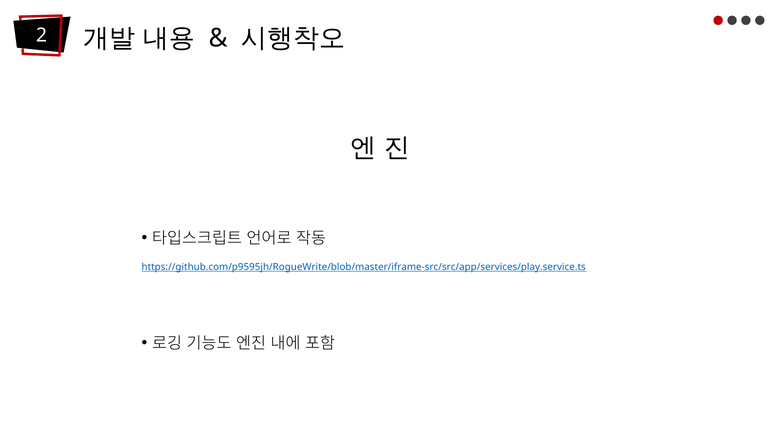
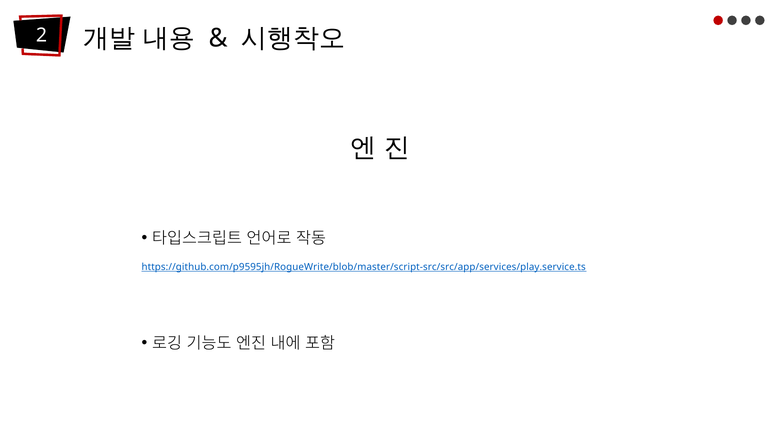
https://github.com/p9595jh/RogueWrite/blob/master/iframe-src/src/app/services/play.service.ts: https://github.com/p9595jh/RogueWrite/blob/master/iframe-src/src/app/services/play.service.ts -> https://github.com/p9595jh/RogueWrite/blob/master/script-src/src/app/services/play.service.ts (364, 267)
